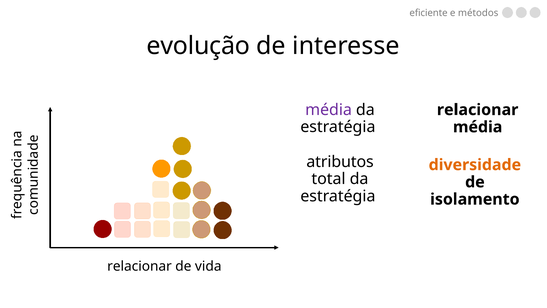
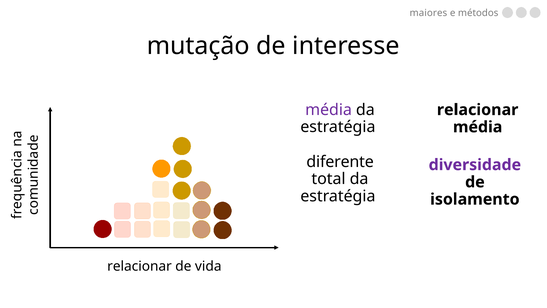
eficiente: eficiente -> maiores (428, 13)
evolução: evolução -> mutação (198, 46)
atributos: atributos -> diferente (340, 162)
diversidade colour: orange -> purple (475, 165)
